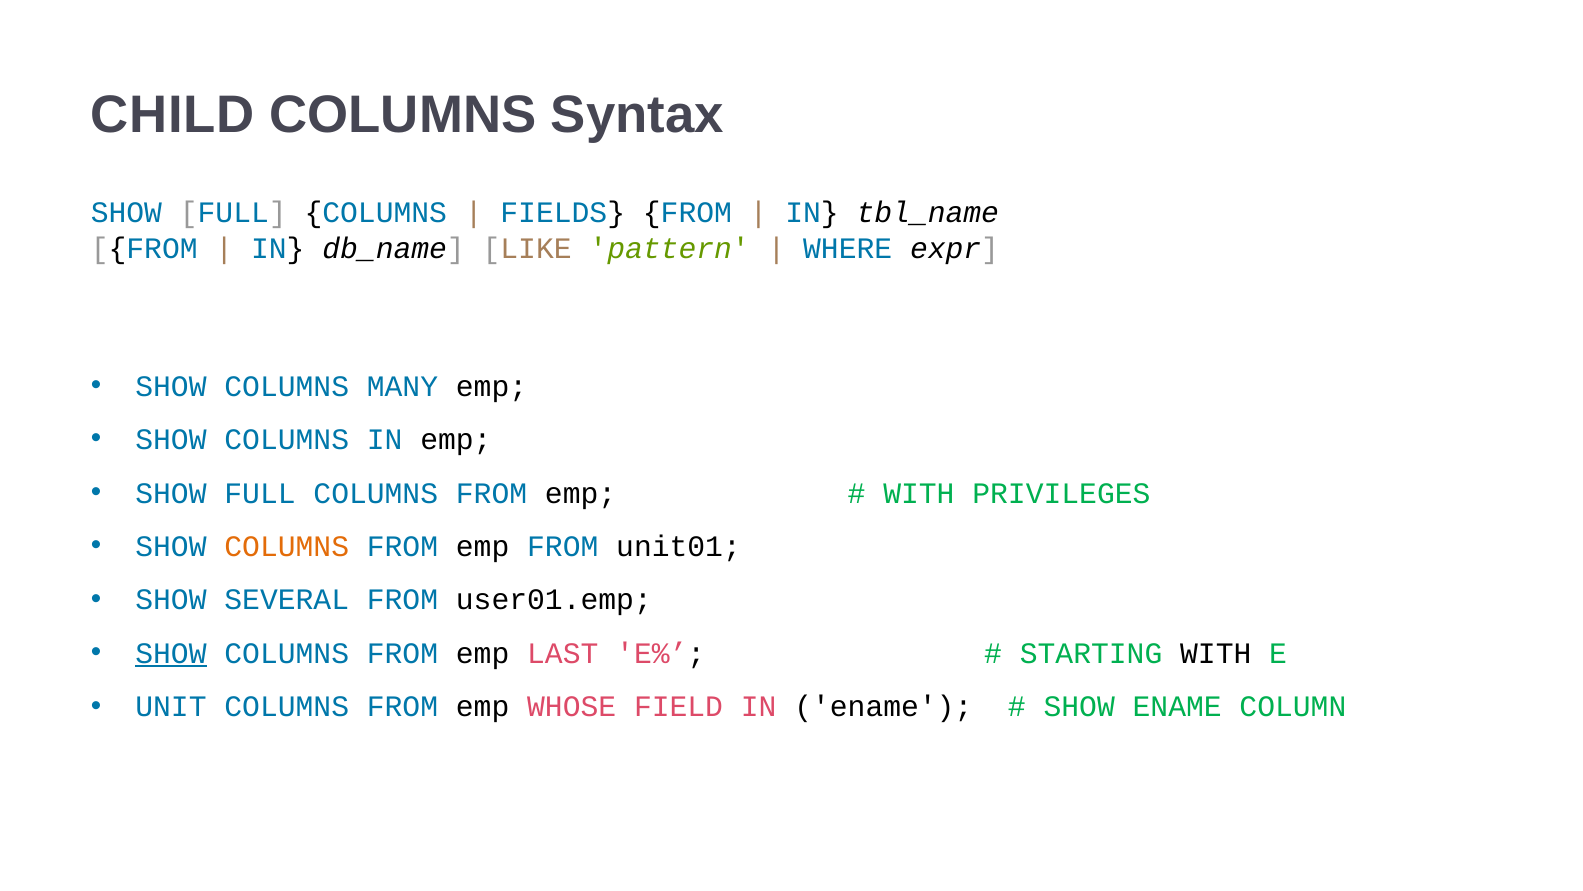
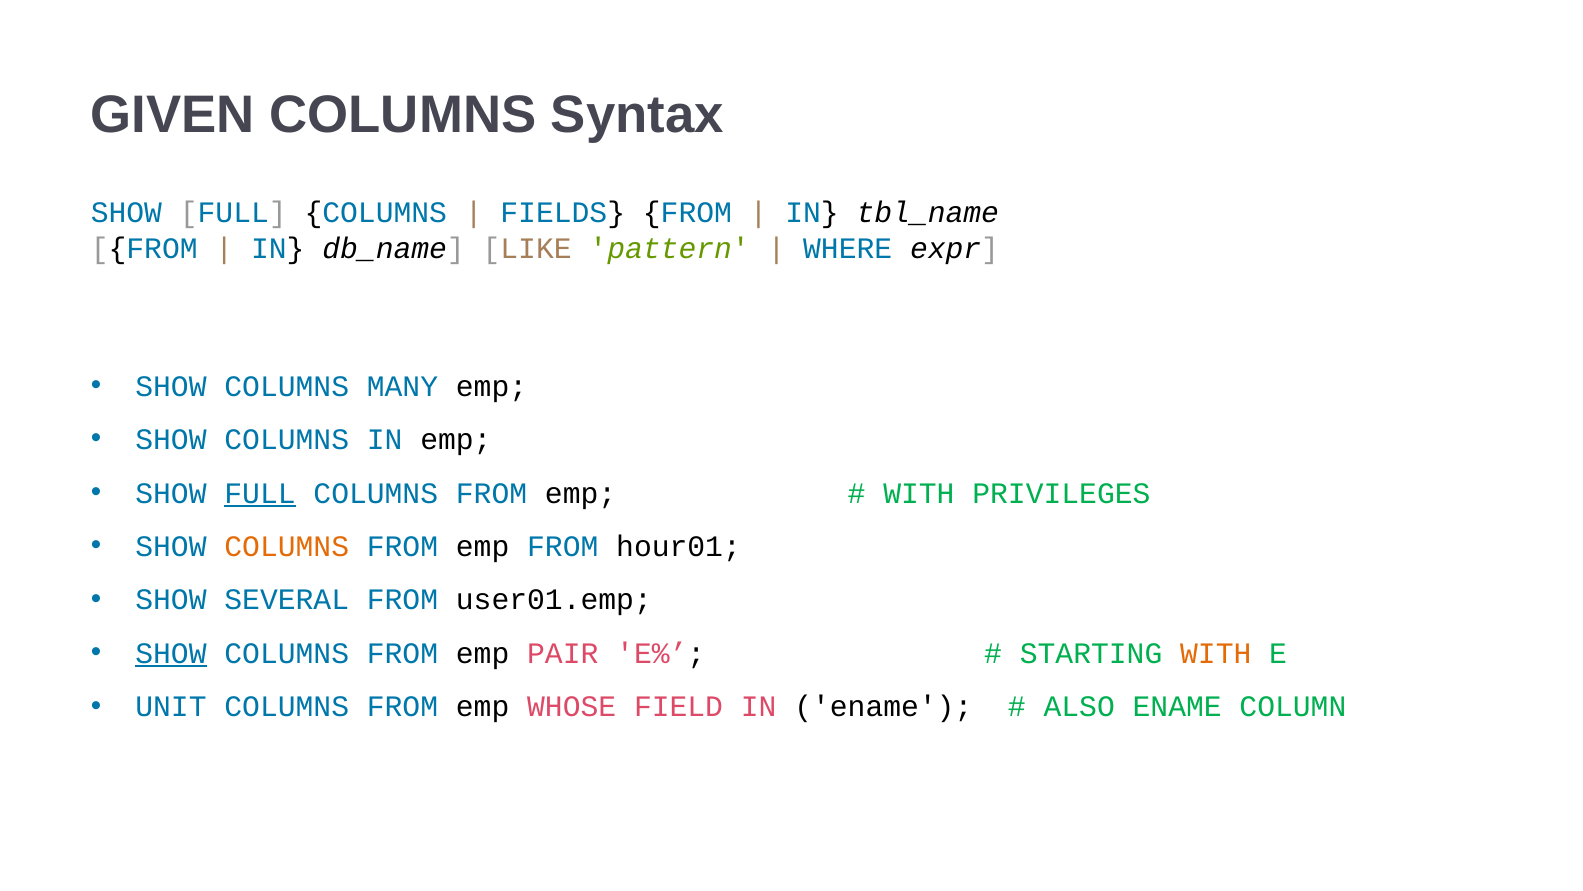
CHILD: CHILD -> GIVEN (173, 115)
FULL underline: none -> present (260, 493)
unit01: unit01 -> hour01 (679, 546)
LAST: LAST -> PAIR (563, 653)
WITH colour: black -> orange (1216, 653)
SHOW: SHOW -> ALSO (1079, 707)
